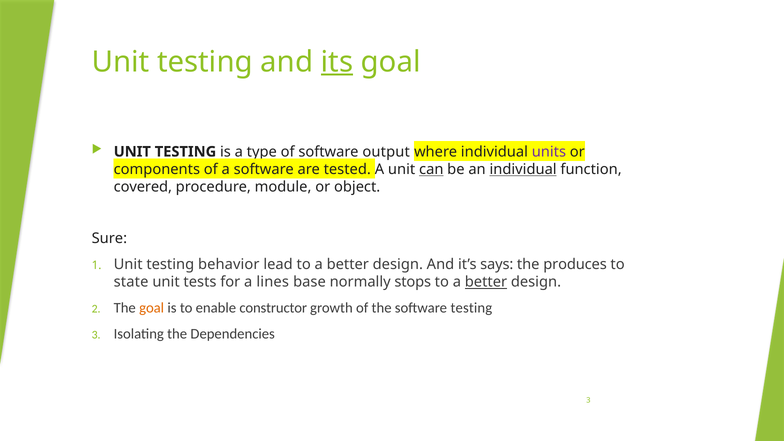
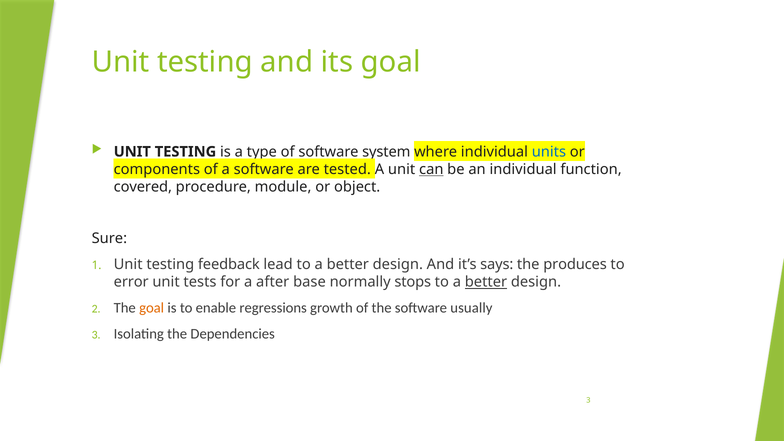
its underline: present -> none (337, 62)
output: output -> system (386, 152)
units colour: purple -> blue (549, 152)
individual underline: present -> none (523, 169)
behavior: behavior -> feedback (229, 264)
state: state -> error (131, 282)
lines: lines -> after (273, 282)
constructor: constructor -> regressions (273, 308)
software testing: testing -> usually (471, 308)
